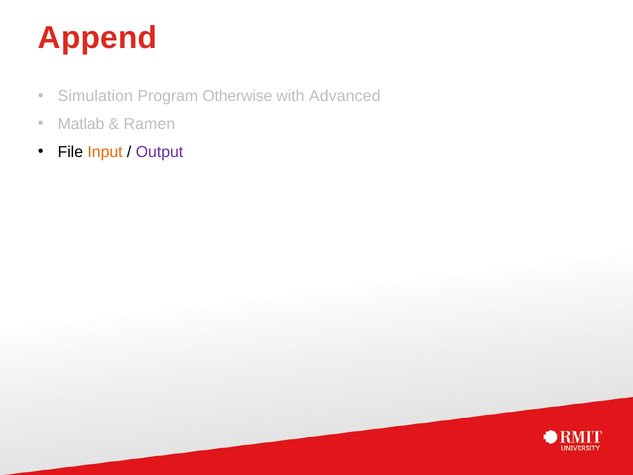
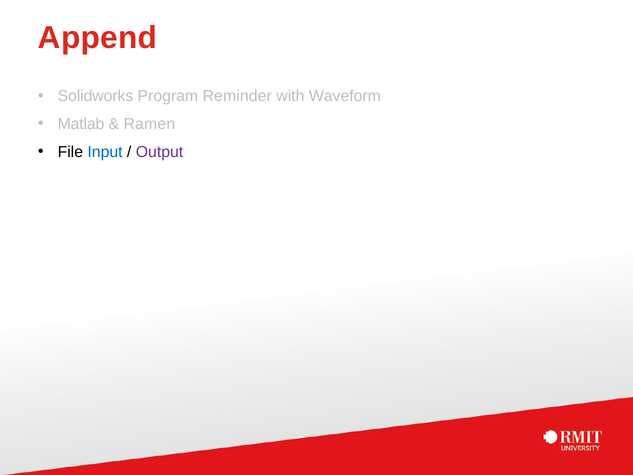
Simulation: Simulation -> Solidworks (95, 96)
Otherwise: Otherwise -> Reminder (237, 96)
Advanced: Advanced -> Waveform (345, 96)
Input colour: orange -> blue (105, 152)
